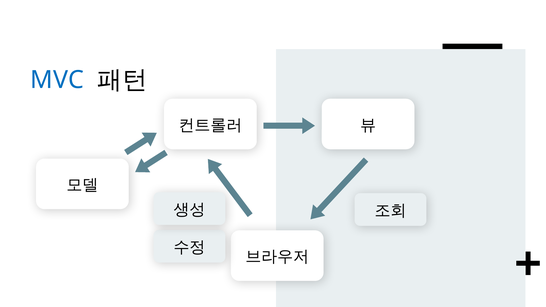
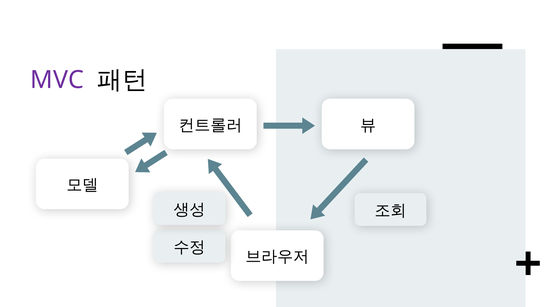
MVC colour: blue -> purple (57, 80)
